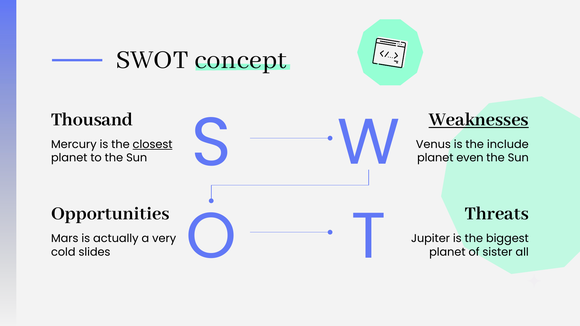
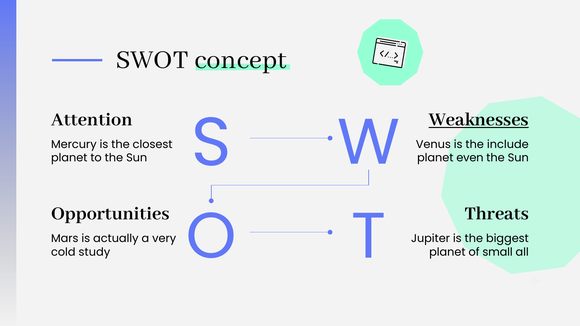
Thousand: Thousand -> Attention (92, 119)
closest underline: present -> none (153, 145)
slides: slides -> study (94, 252)
sister: sister -> small (498, 252)
